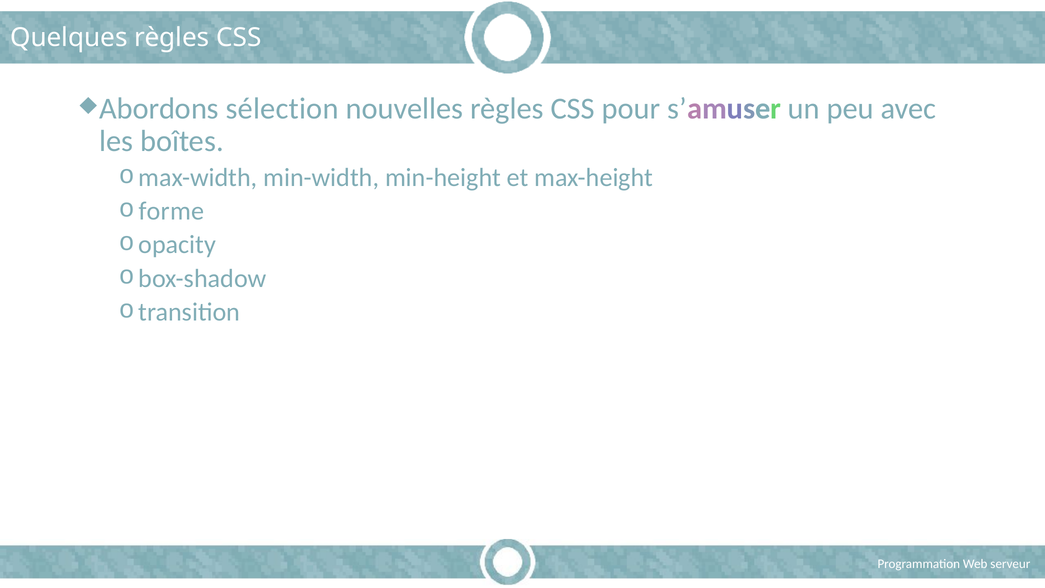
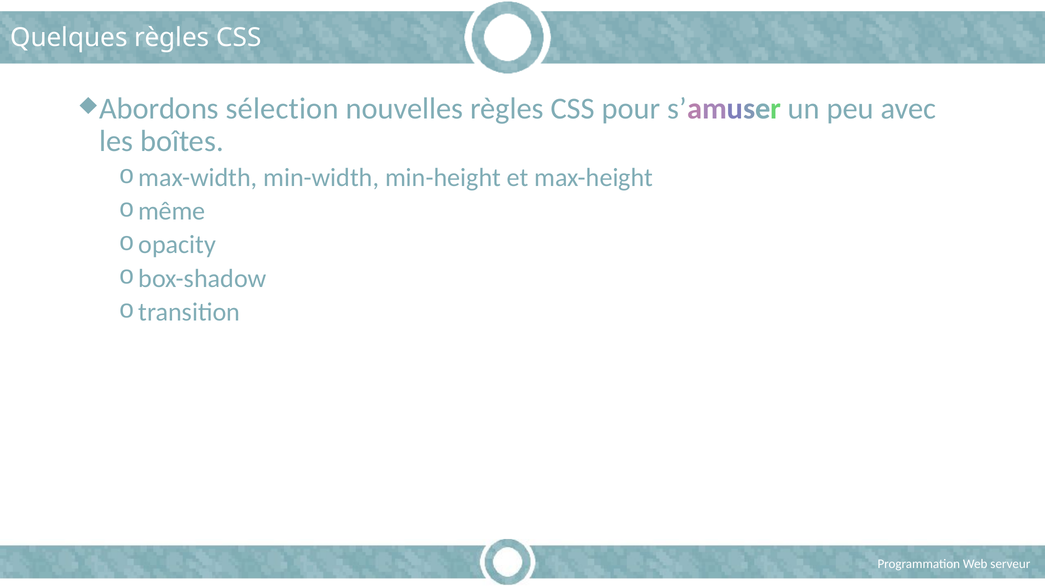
forme: forme -> même (172, 211)
